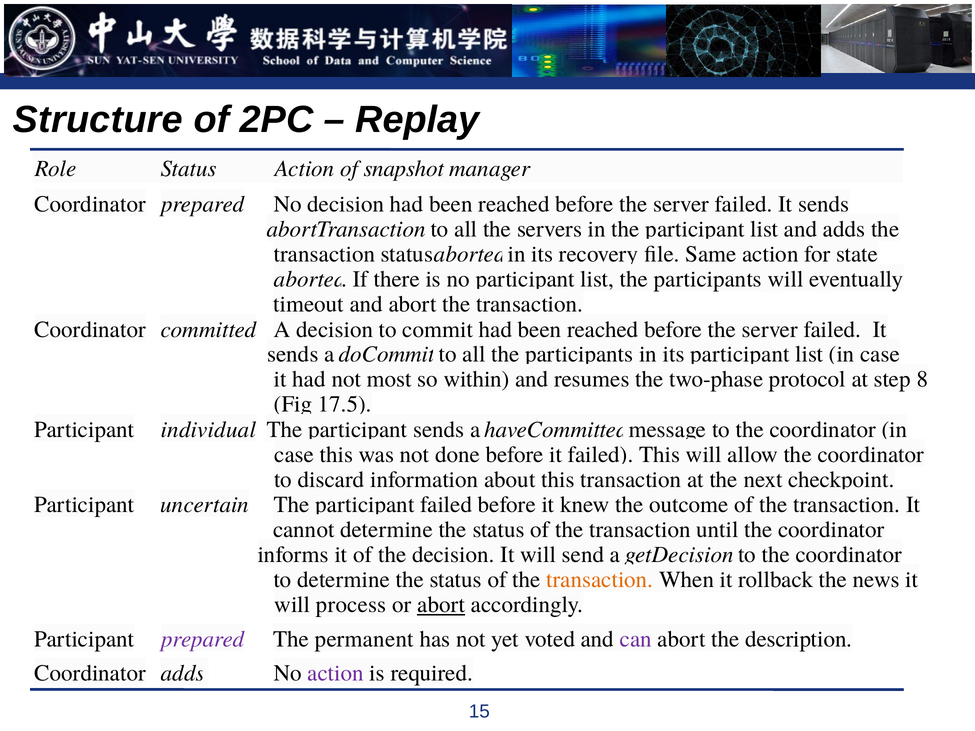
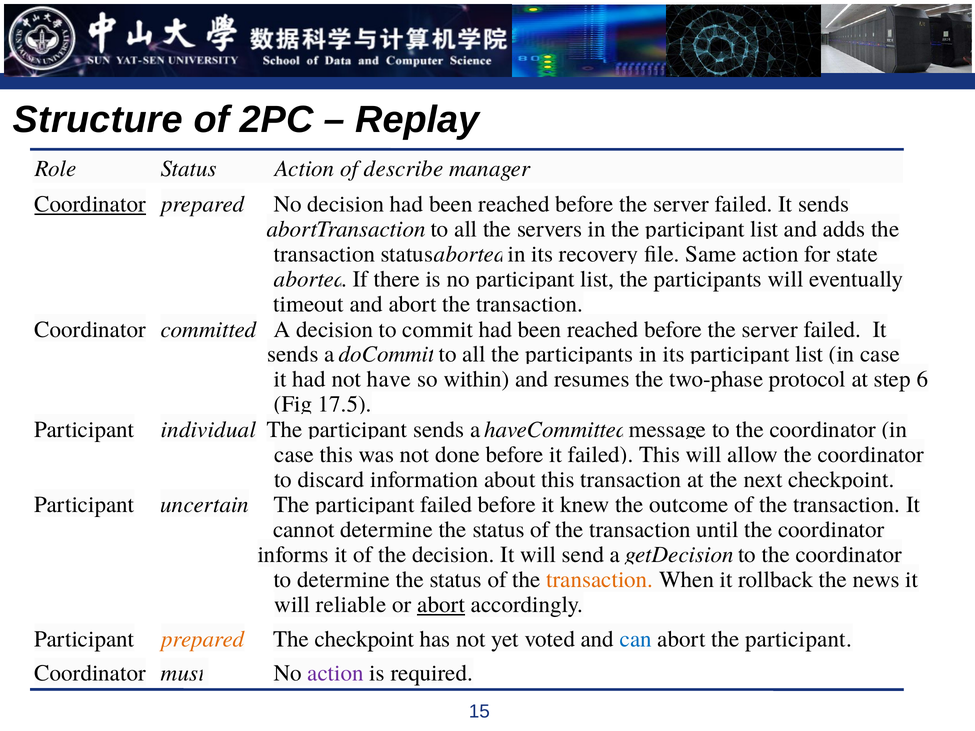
snapshot: snapshot -> describe (404, 169)
Coordinator underline: none -> present (90, 204)
most: most -> have (389, 379)
8: 8 -> 6 (922, 379)
process: process -> reliable (351, 605)
prepared colour: purple -> orange (203, 639)
The permanent: permanent -> checkpoint (364, 639)
can colour: purple -> blue (636, 639)
abort the description: description -> participant (799, 639)
Coordinator adds: adds -> must (183, 673)
